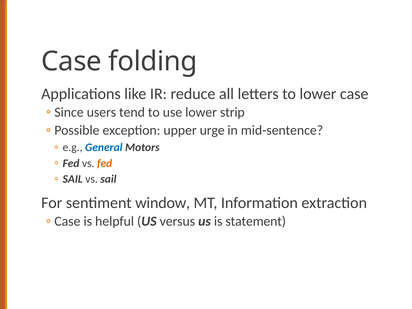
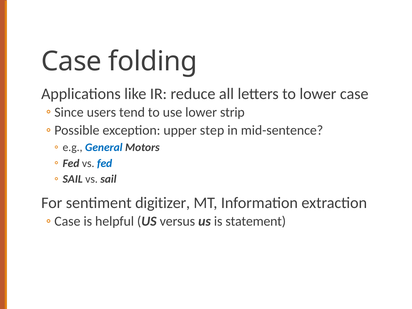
urge: urge -> step (212, 130)
fed colour: orange -> blue (105, 163)
window: window -> digitizer (163, 203)
